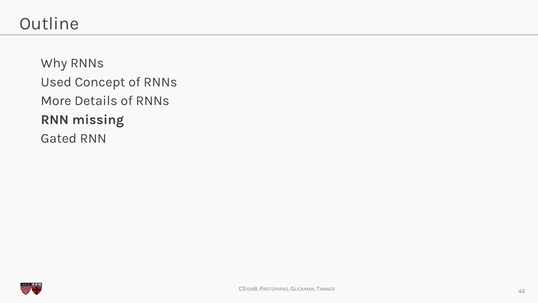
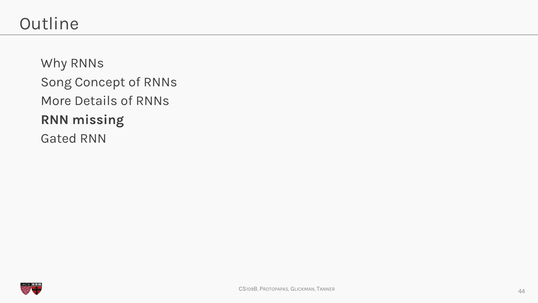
Used: Used -> Song (56, 82)
